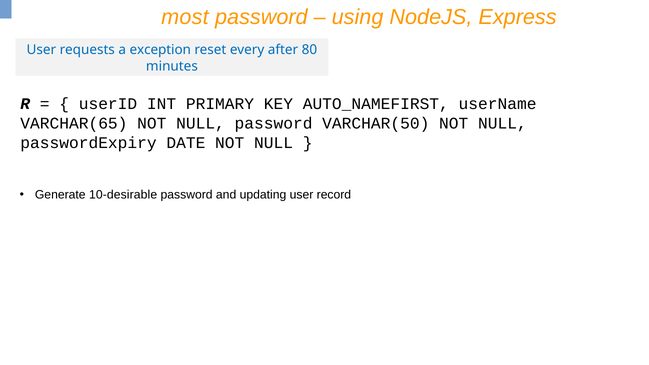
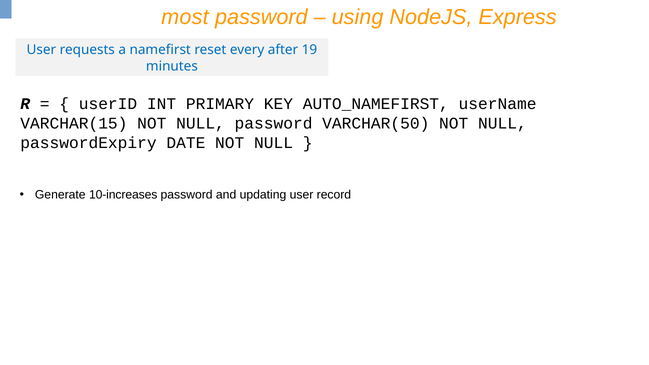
exception: exception -> namefirst (160, 50)
80: 80 -> 19 (309, 50)
VARCHAR(65: VARCHAR(65 -> VARCHAR(15 (74, 123)
10-desirable: 10-desirable -> 10-increases (123, 195)
